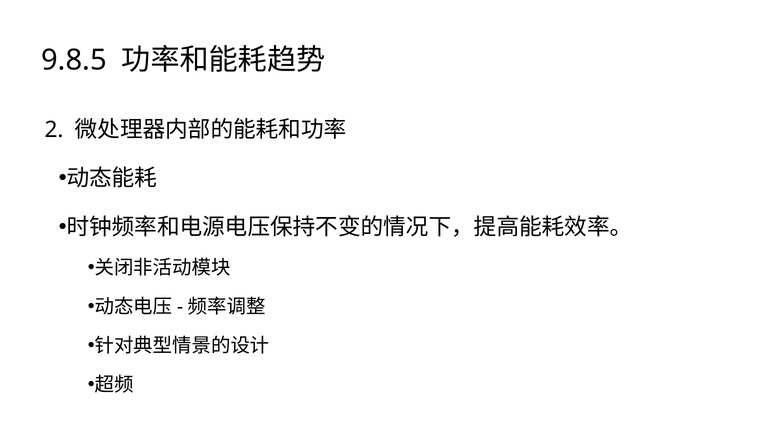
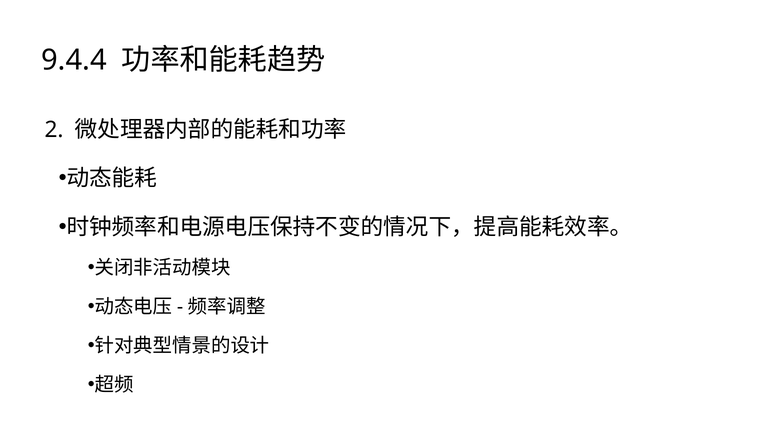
9.8.5: 9.8.5 -> 9.4.4 (74, 60)
